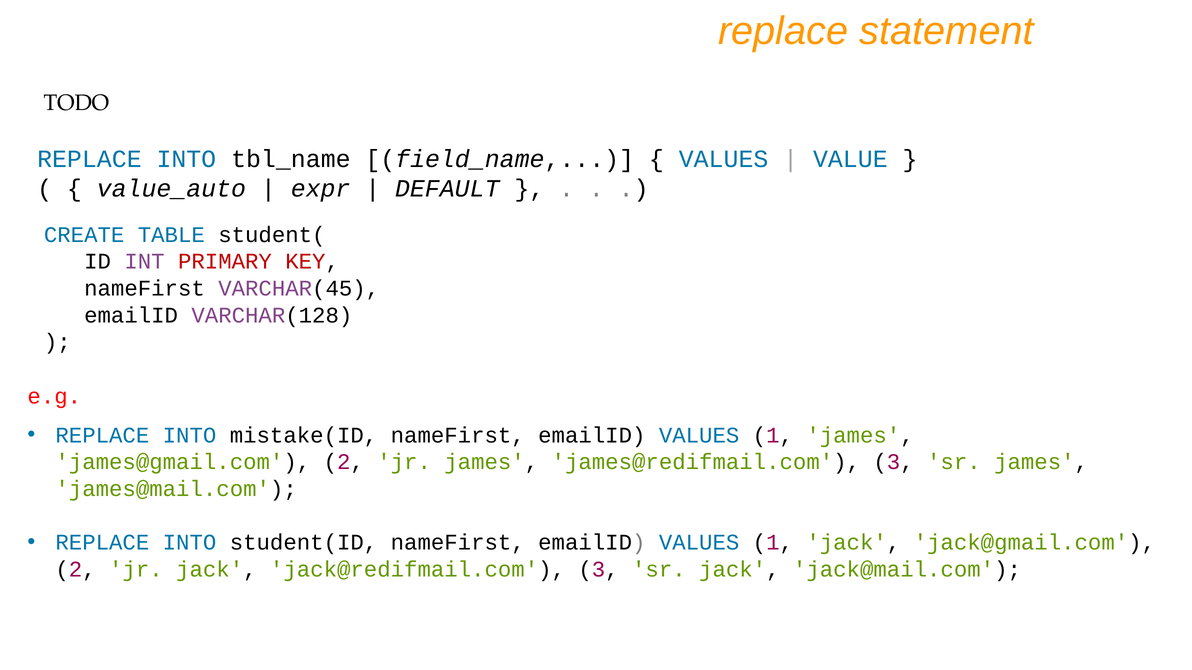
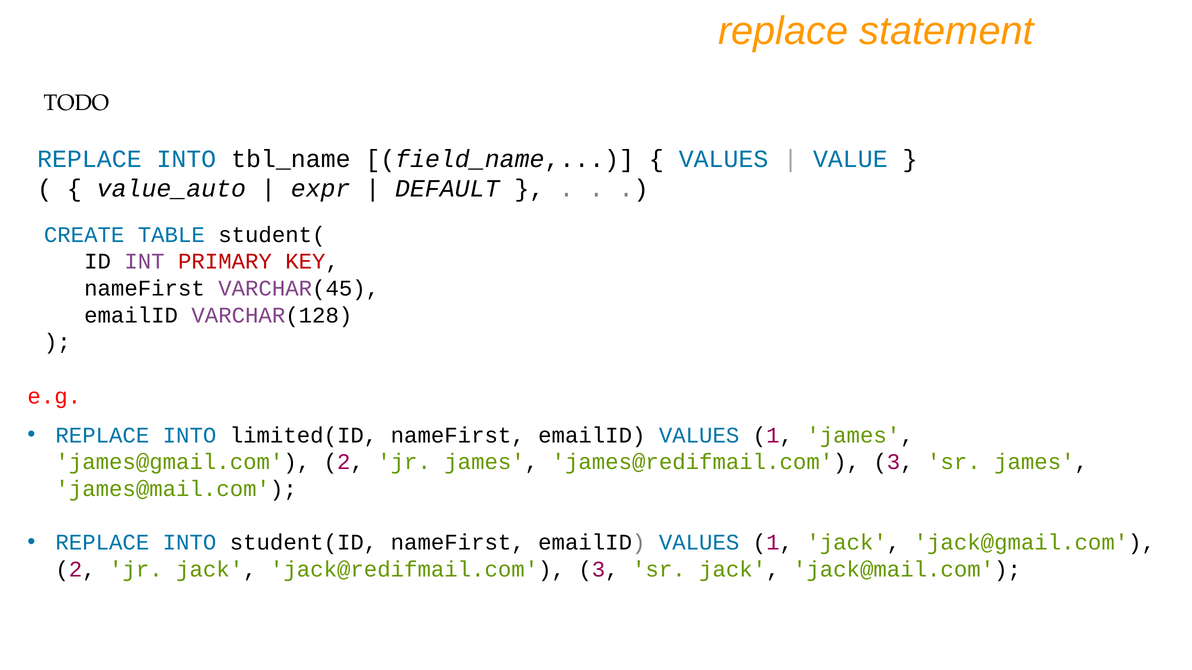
mistake(ID: mistake(ID -> limited(ID (304, 436)
